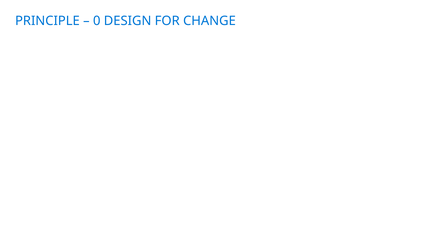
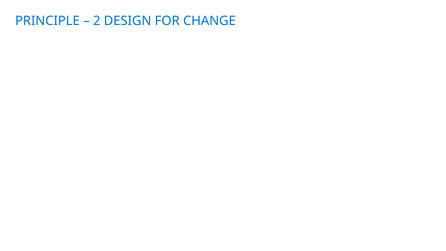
0: 0 -> 2 (97, 21)
